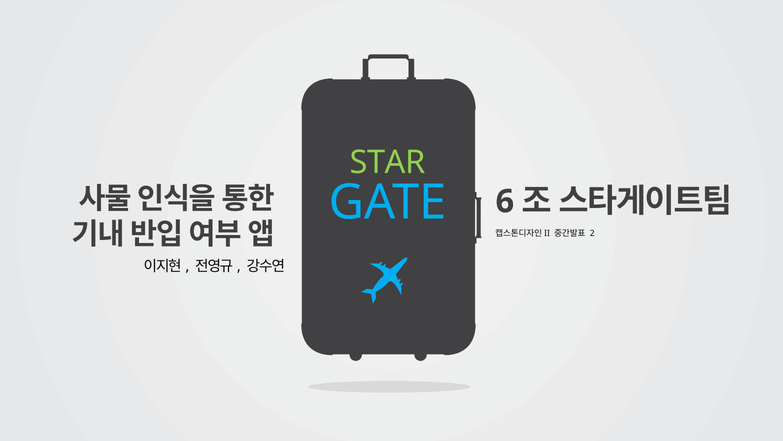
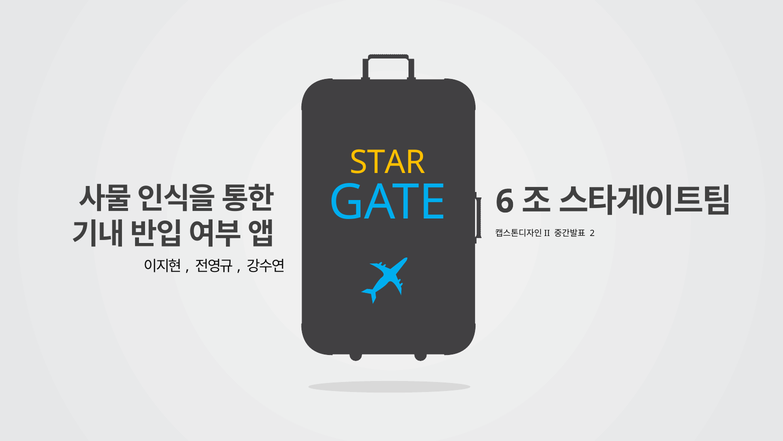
STAR colour: light green -> yellow (388, 162)
